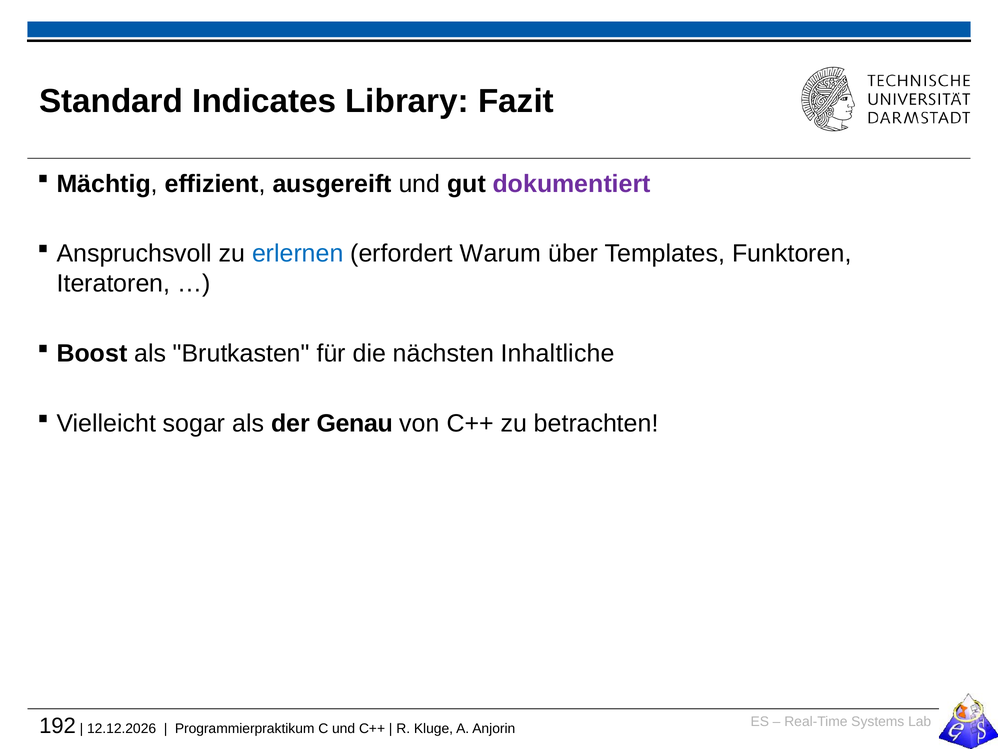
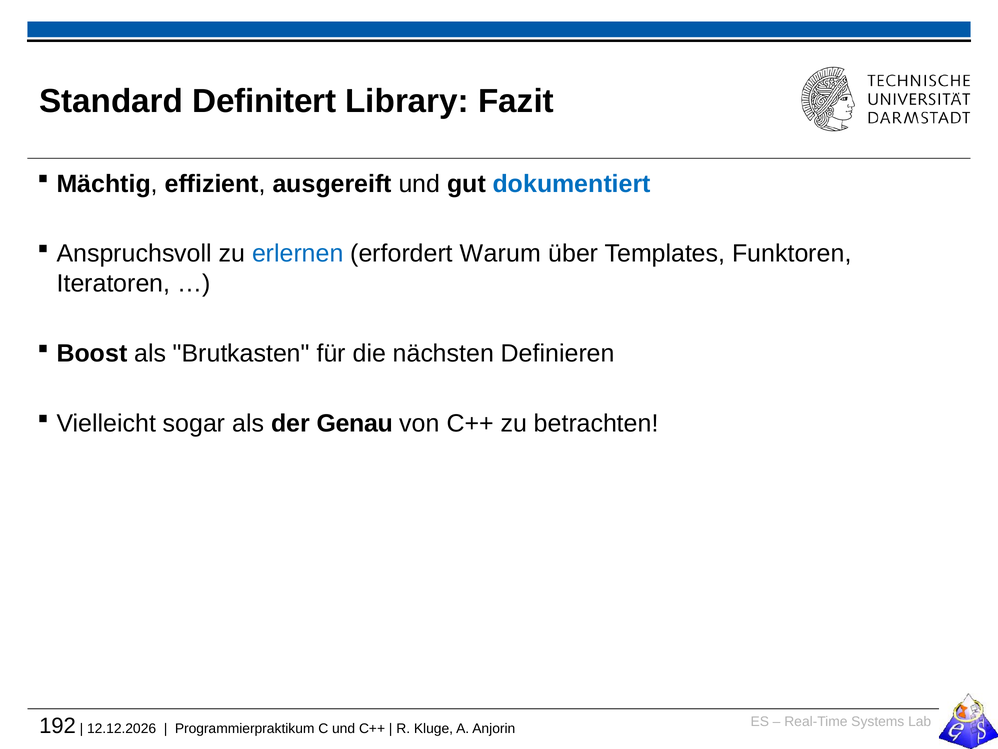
Indicates: Indicates -> Definitert (264, 101)
dokumentiert colour: purple -> blue (572, 184)
Inhaltliche: Inhaltliche -> Definieren (558, 353)
